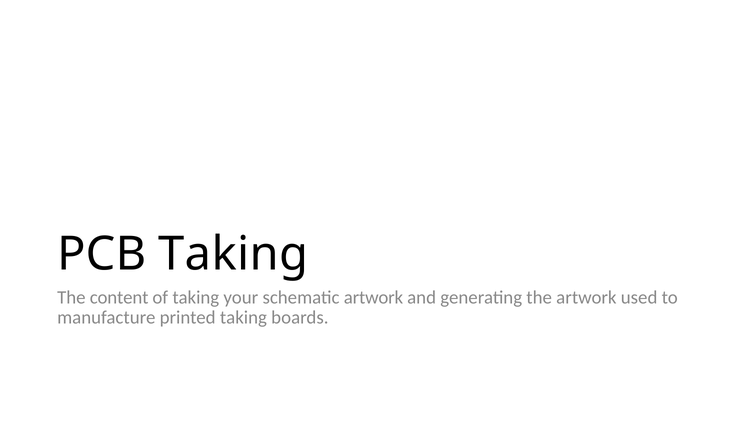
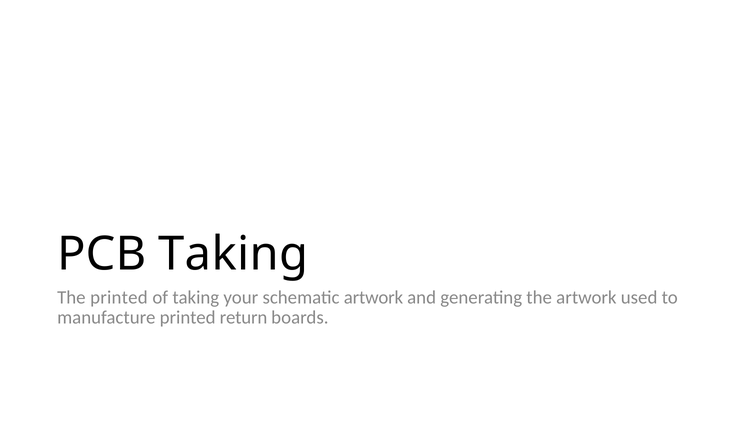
The content: content -> printed (119, 297)
printed taking: taking -> return (244, 318)
